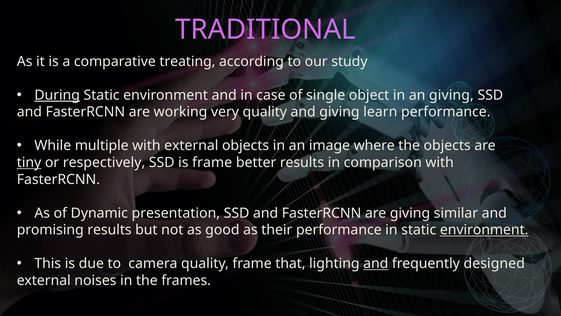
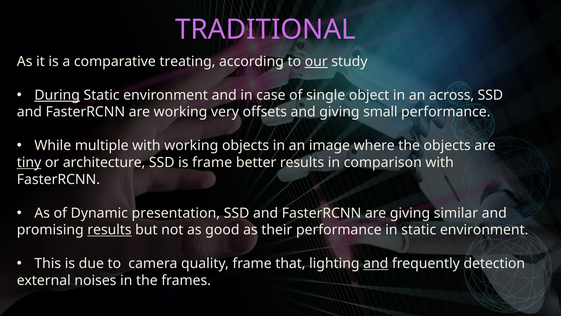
our underline: none -> present (316, 61)
an giving: giving -> across (452, 95)
very quality: quality -> offsets (265, 112)
learn: learn -> small (380, 112)
with external: external -> working (191, 145)
respectively: respectively -> architecture (104, 162)
results underline: none -> present (109, 230)
environment underline: present -> none (484, 230)
designed: designed -> detection (494, 263)
